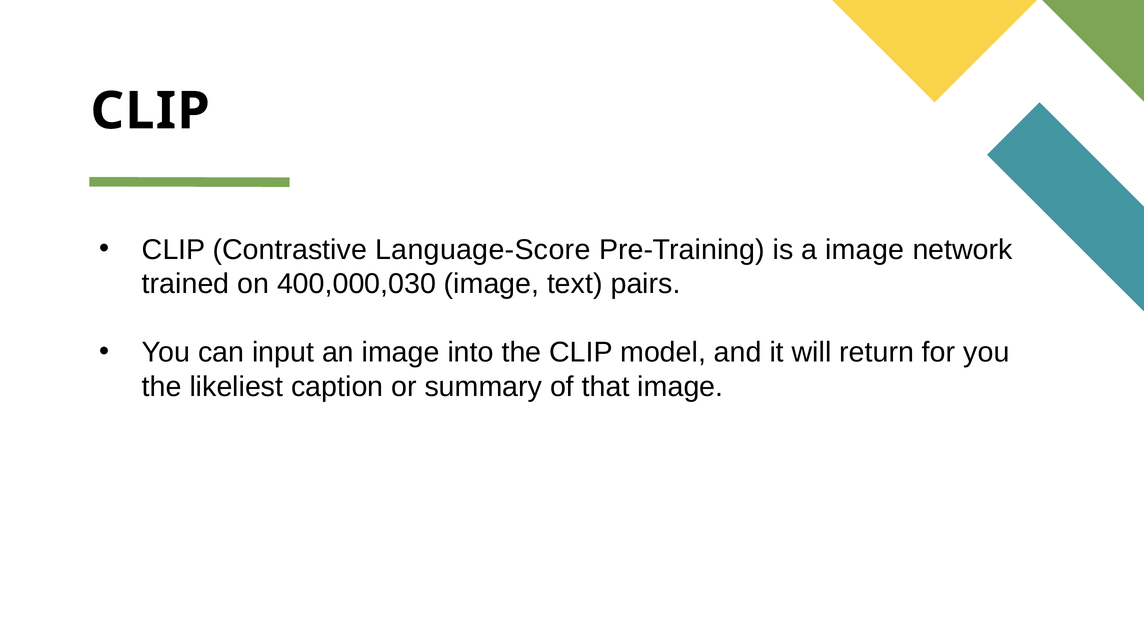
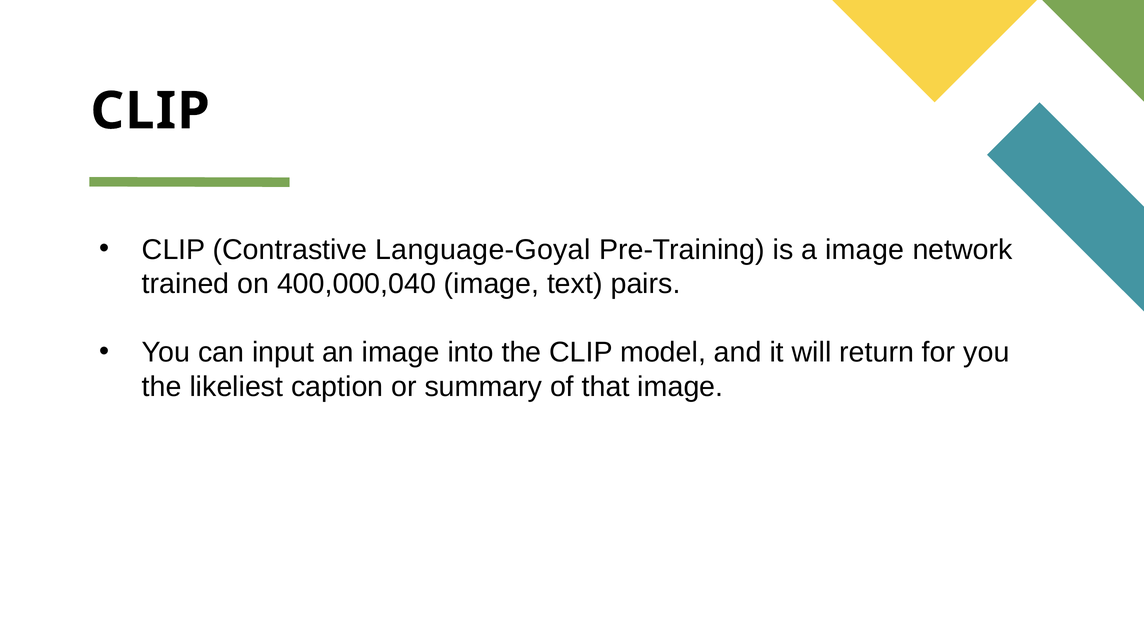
Language-Score: Language-Score -> Language-Goyal (483, 250)
400,000,030: 400,000,030 -> 400,000,040 (357, 284)
